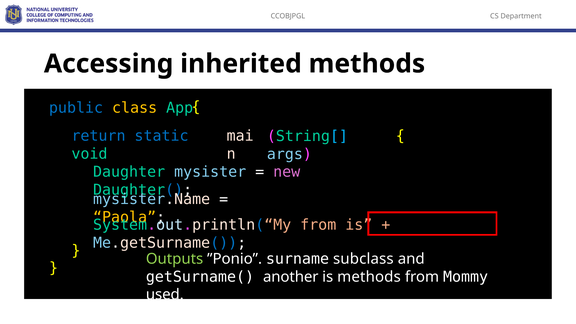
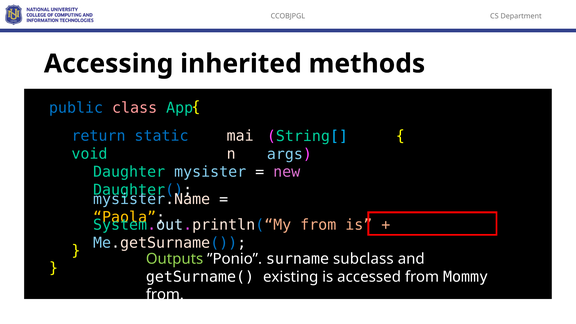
class colour: yellow -> pink (135, 108)
another: another -> existing (291, 277)
is methods: methods -> accessed (369, 277)
used: used -> from (165, 295)
